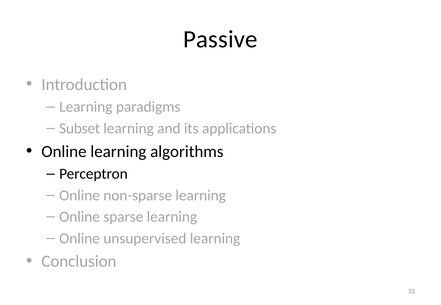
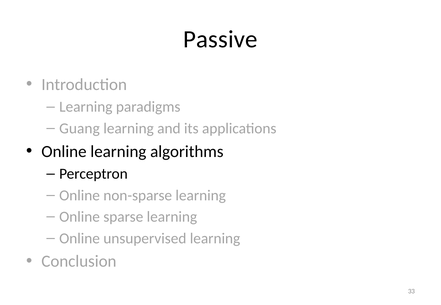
Subset: Subset -> Guang (79, 129)
